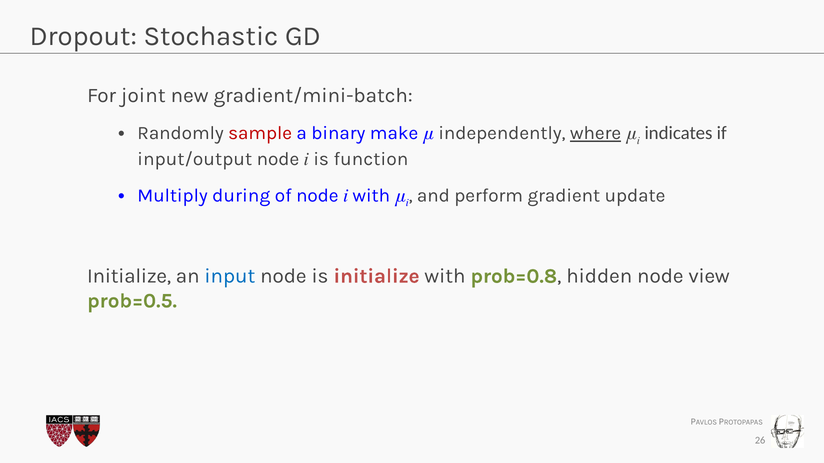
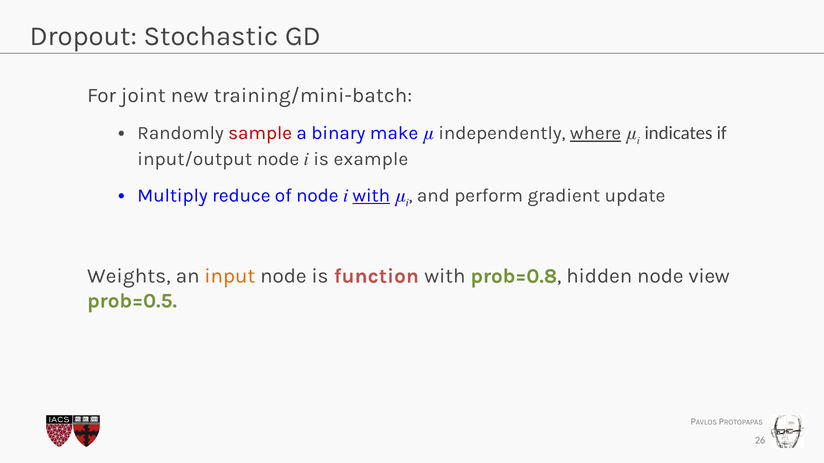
gradient/mini-batch: gradient/mini-batch -> training/mini-batch (313, 96)
function: function -> example (371, 159)
during: during -> reduce (241, 196)
with underline: none -> present (371, 196)
Initialize: Initialize -> Weights (129, 276)
input colour: blue -> orange (230, 276)
is initialize: initialize -> function (376, 276)
